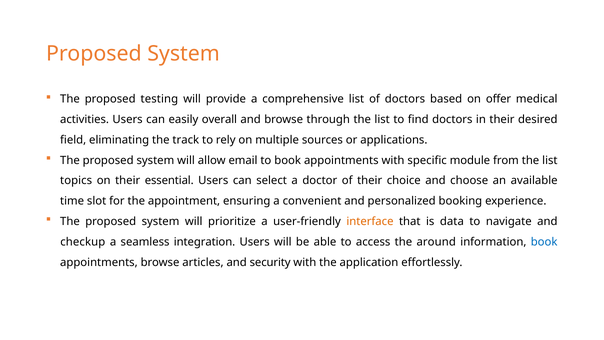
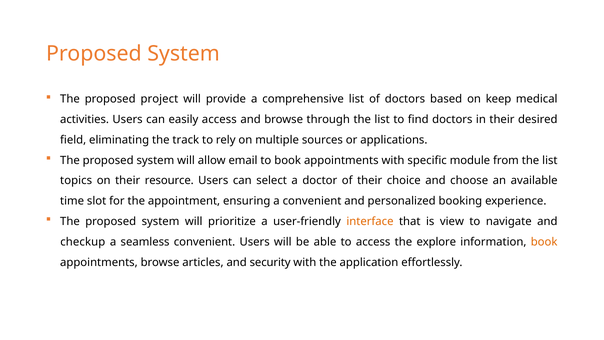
testing: testing -> project (159, 99)
offer: offer -> keep (499, 99)
easily overall: overall -> access (219, 119)
essential: essential -> resource (169, 181)
data: data -> view (452, 221)
seamless integration: integration -> convenient (205, 242)
around: around -> explore (436, 242)
book colour: blue -> orange (544, 242)
